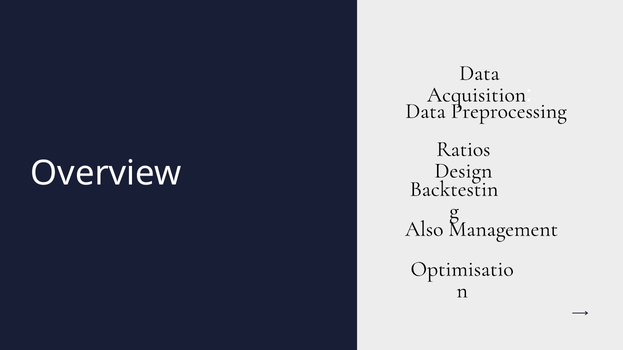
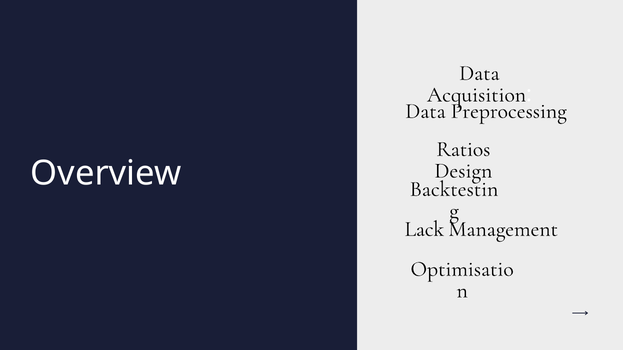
Also: Also -> Lack (424, 229)
